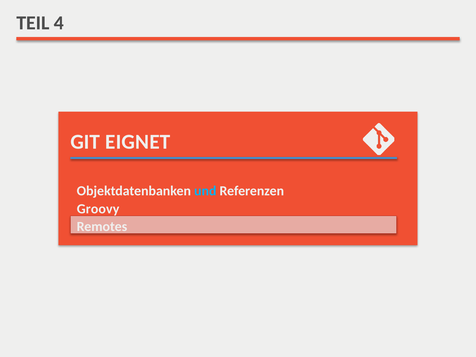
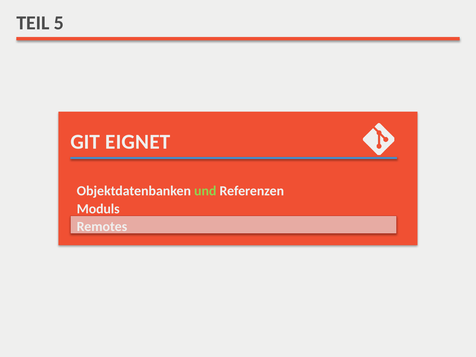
4: 4 -> 5 (59, 23)
und colour: light blue -> light green (205, 191)
Groovy: Groovy -> Moduls (98, 209)
